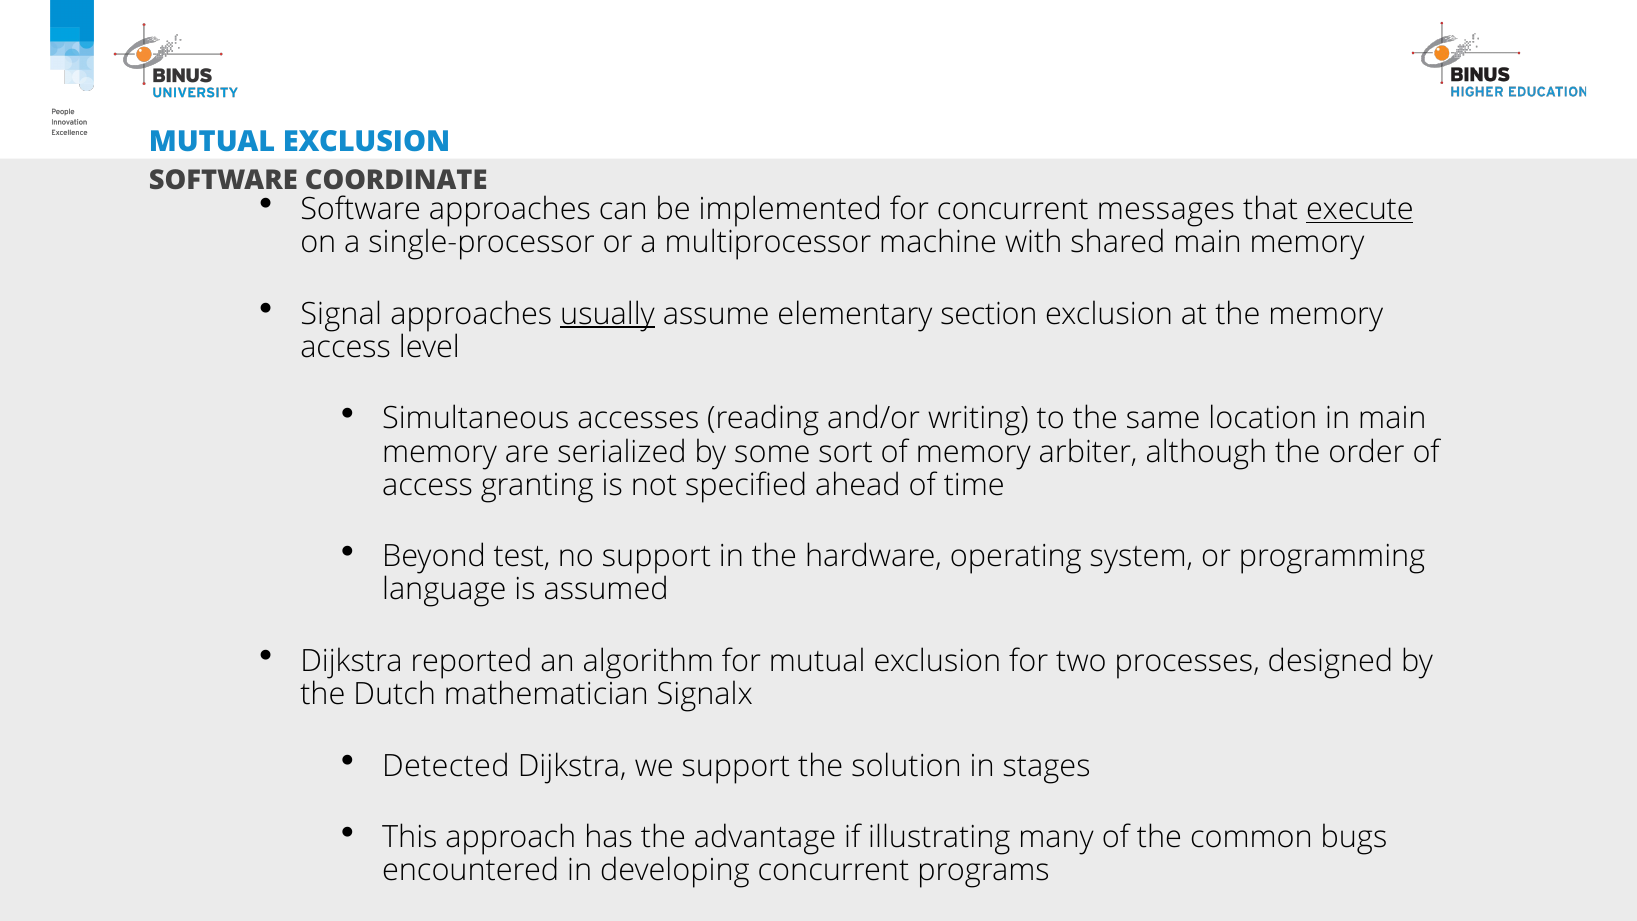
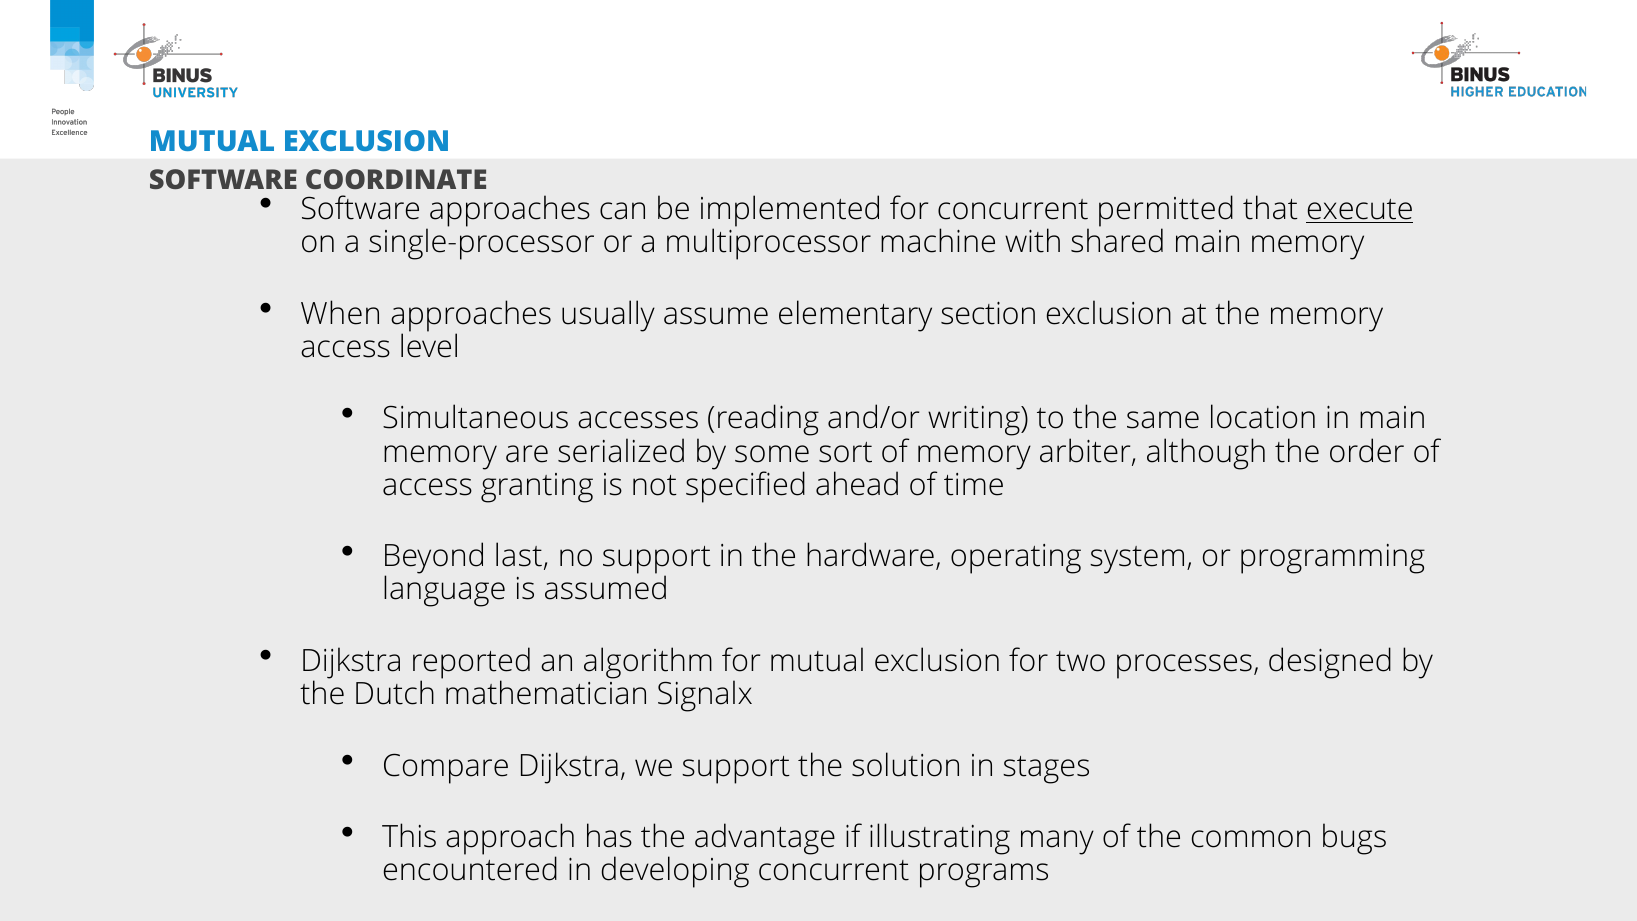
messages: messages -> permitted (1166, 209)
Signal: Signal -> When (341, 314)
usually underline: present -> none (608, 314)
test: test -> last (522, 557)
Detected: Detected -> Compare (446, 766)
